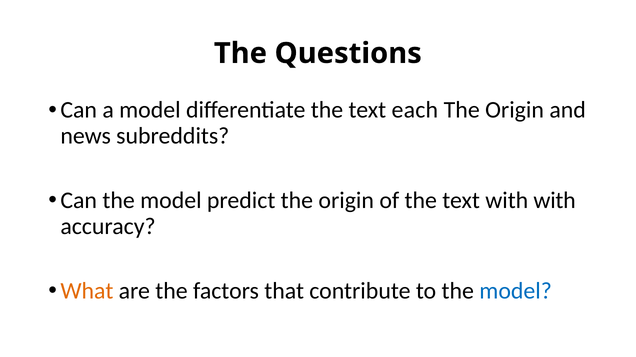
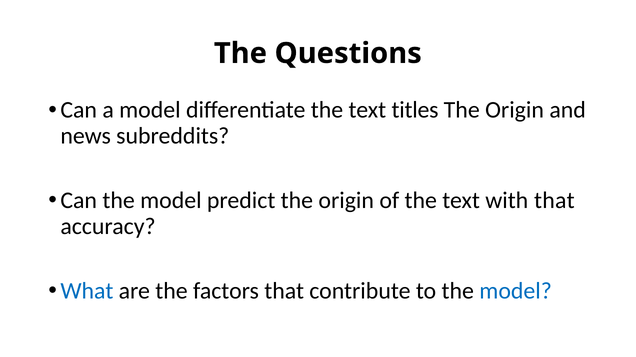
each: each -> titles (415, 110)
with with: with -> that (554, 201)
What colour: orange -> blue (87, 291)
